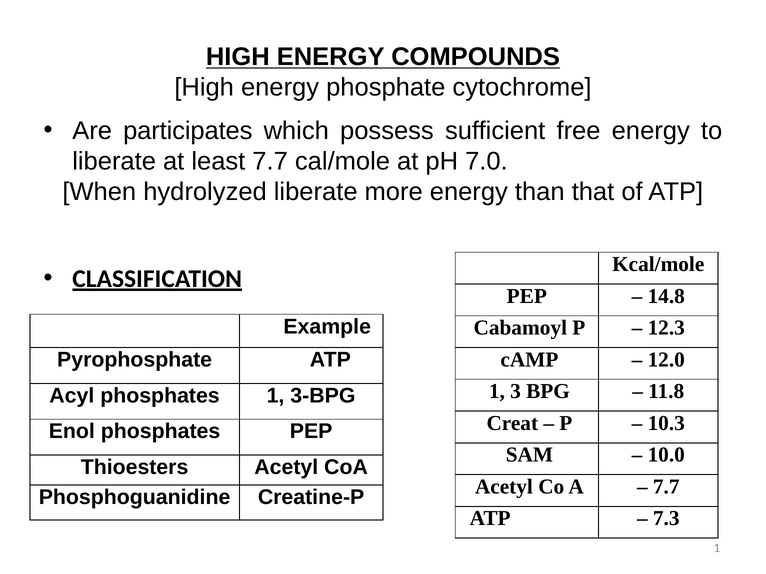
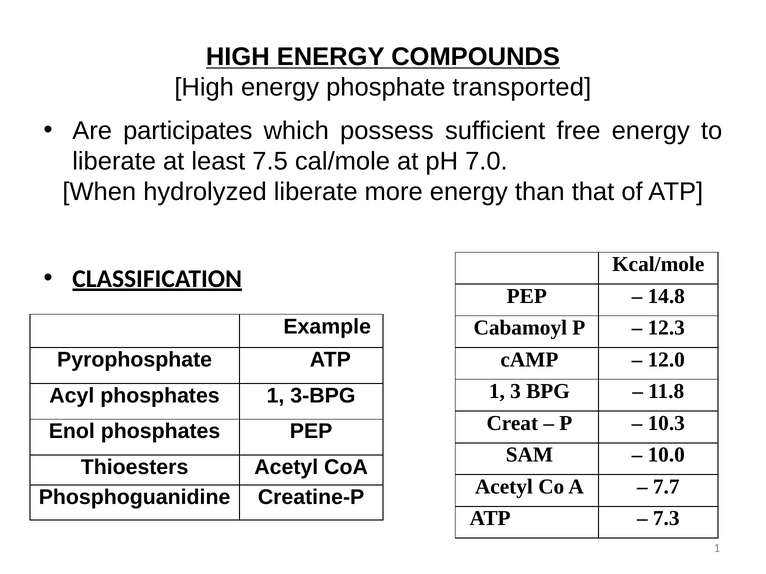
cytochrome: cytochrome -> transported (522, 88)
least 7.7: 7.7 -> 7.5 (270, 162)
